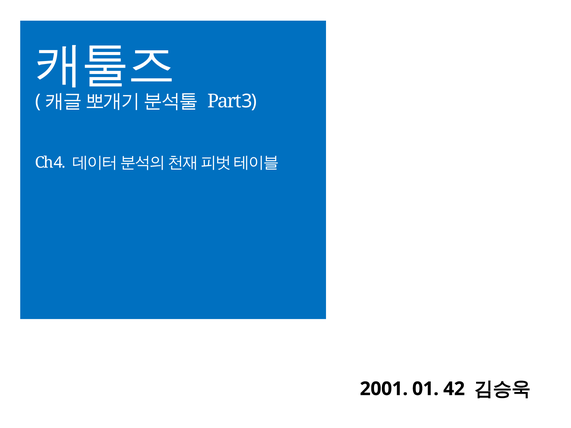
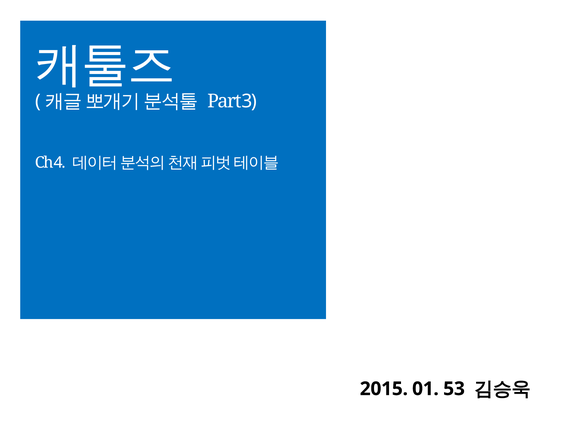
2001: 2001 -> 2015 (384, 389)
42: 42 -> 53 (454, 389)
